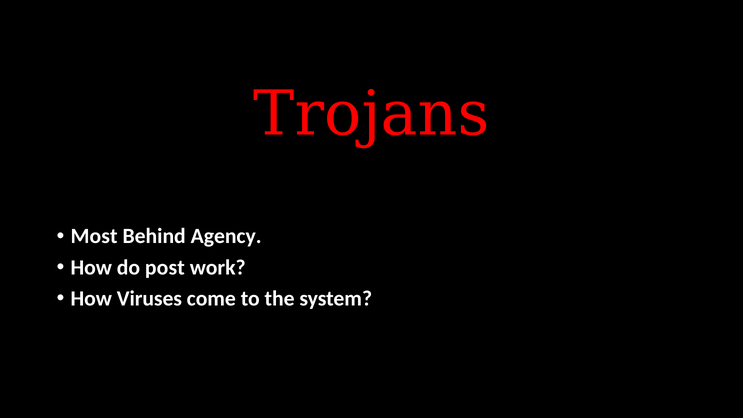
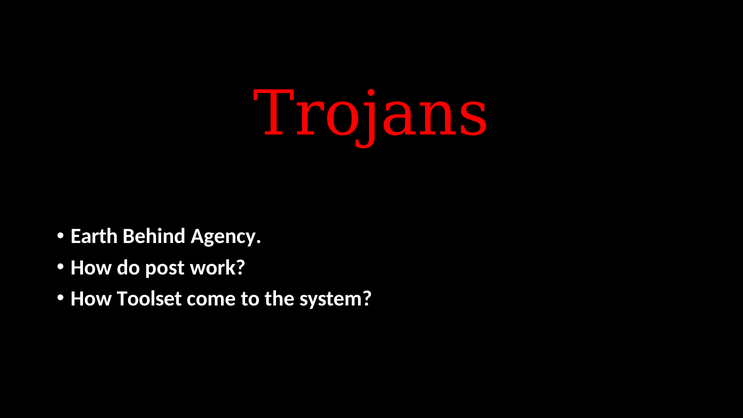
Most: Most -> Earth (94, 236)
Viruses: Viruses -> Toolset (149, 298)
